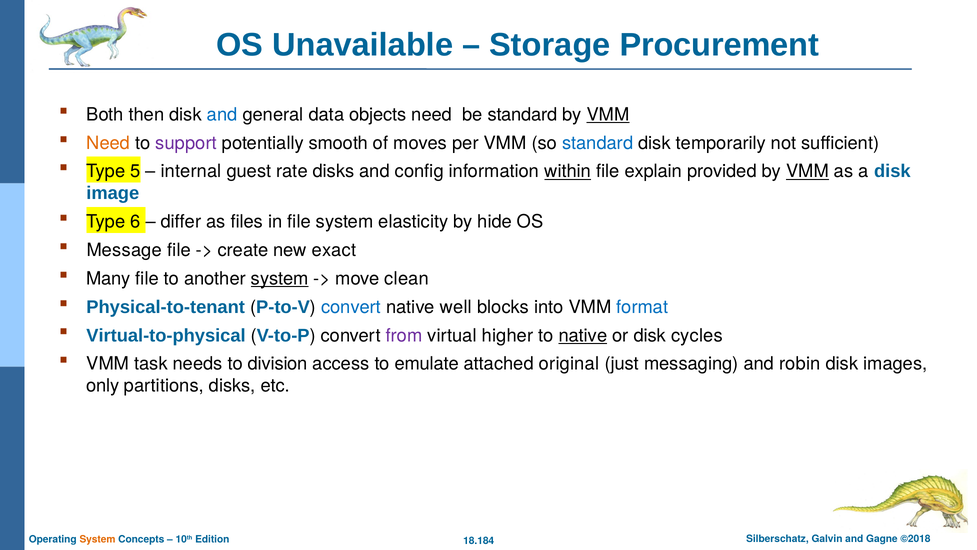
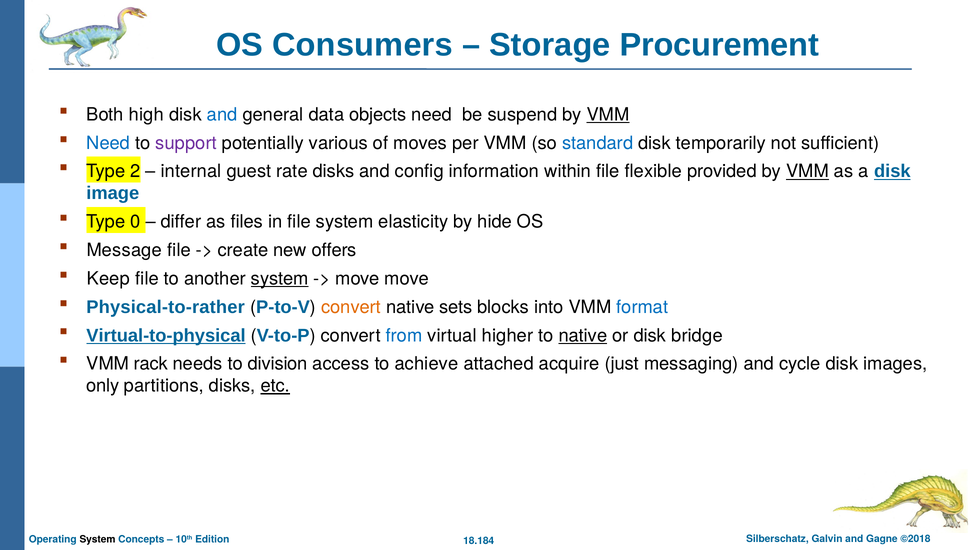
Unavailable: Unavailable -> Consumers (363, 45)
then: then -> high (146, 115)
be standard: standard -> suspend (522, 115)
Need colour: orange -> blue (108, 143)
smooth: smooth -> various (338, 143)
5: 5 -> 2 (135, 171)
within underline: present -> none (568, 171)
explain: explain -> flexible (653, 171)
disk underline: none -> present (892, 171)
6: 6 -> 0 (135, 222)
exact: exact -> offers (334, 250)
Many: Many -> Keep (108, 278)
move clean: clean -> move (407, 278)
Physical-to-tenant: Physical-to-tenant -> Physical-to-rather (166, 307)
convert colour: blue -> orange (351, 307)
well: well -> sets (456, 307)
Virtual-to-physical underline: none -> present (166, 335)
from colour: purple -> blue (404, 335)
cycles: cycles -> bridge (697, 335)
task: task -> rack (151, 364)
emulate: emulate -> achieve (427, 364)
original: original -> acquire (569, 364)
robin: robin -> cycle (800, 364)
etc underline: none -> present (275, 386)
System colour: orange -> black (97, 539)
